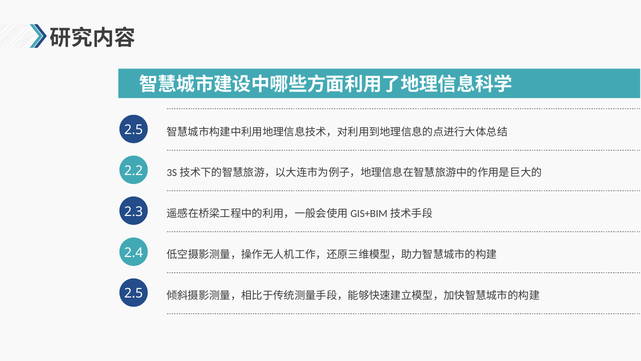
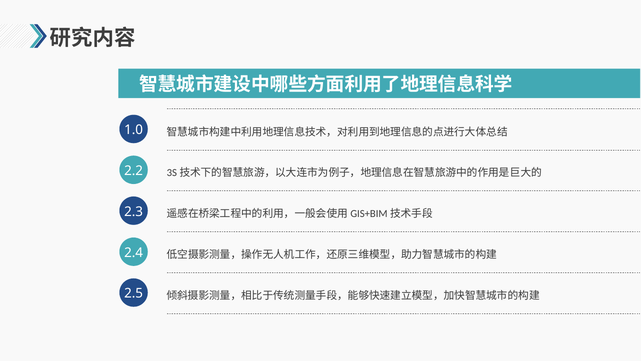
2.5: 2.5 -> 1.0 (134, 130)
